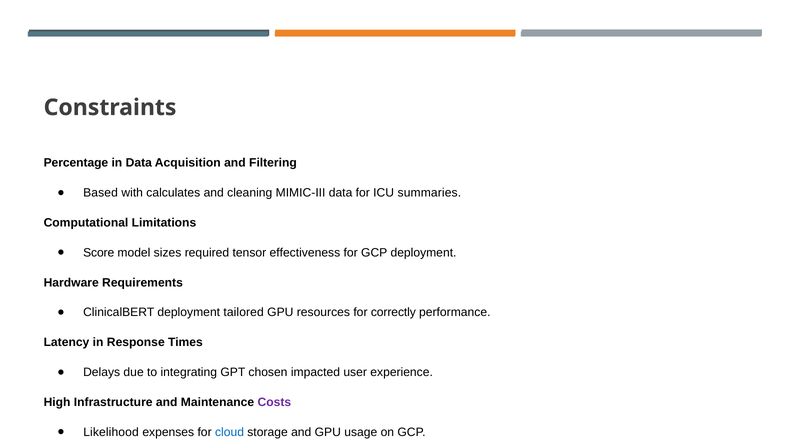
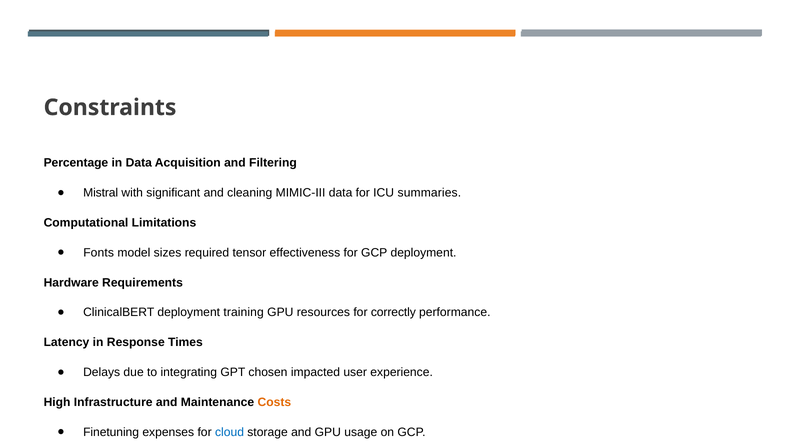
Based: Based -> Mistral (101, 193)
calculates: calculates -> significant (173, 193)
Score: Score -> Fonts (99, 253)
tailored: tailored -> training (244, 312)
Costs colour: purple -> orange (274, 402)
Likelihood: Likelihood -> Finetuning (111, 432)
